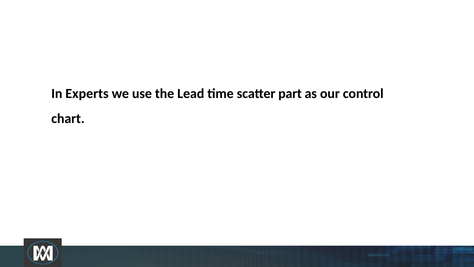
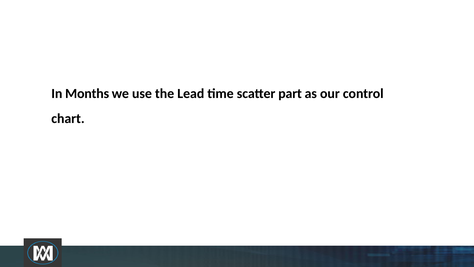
Experts: Experts -> Months (87, 93)
